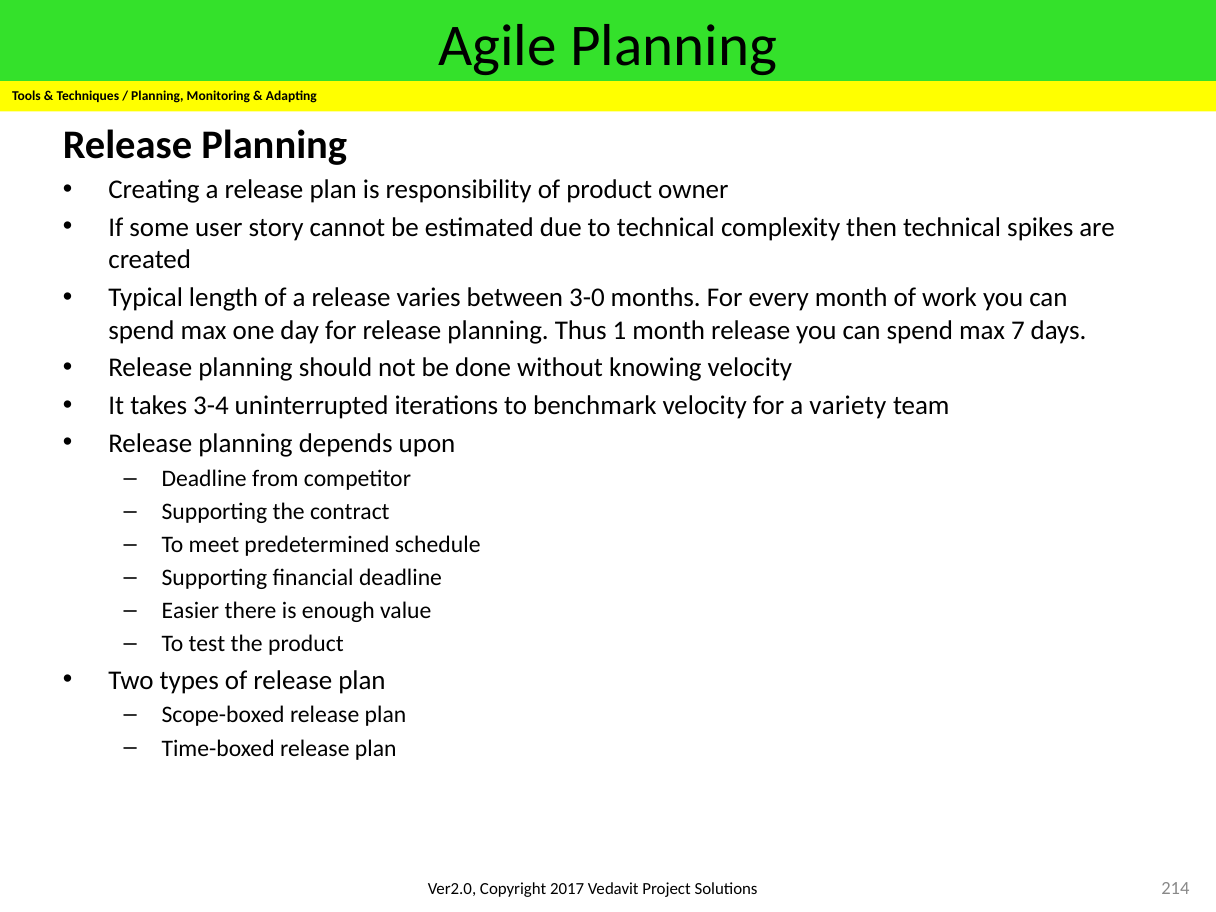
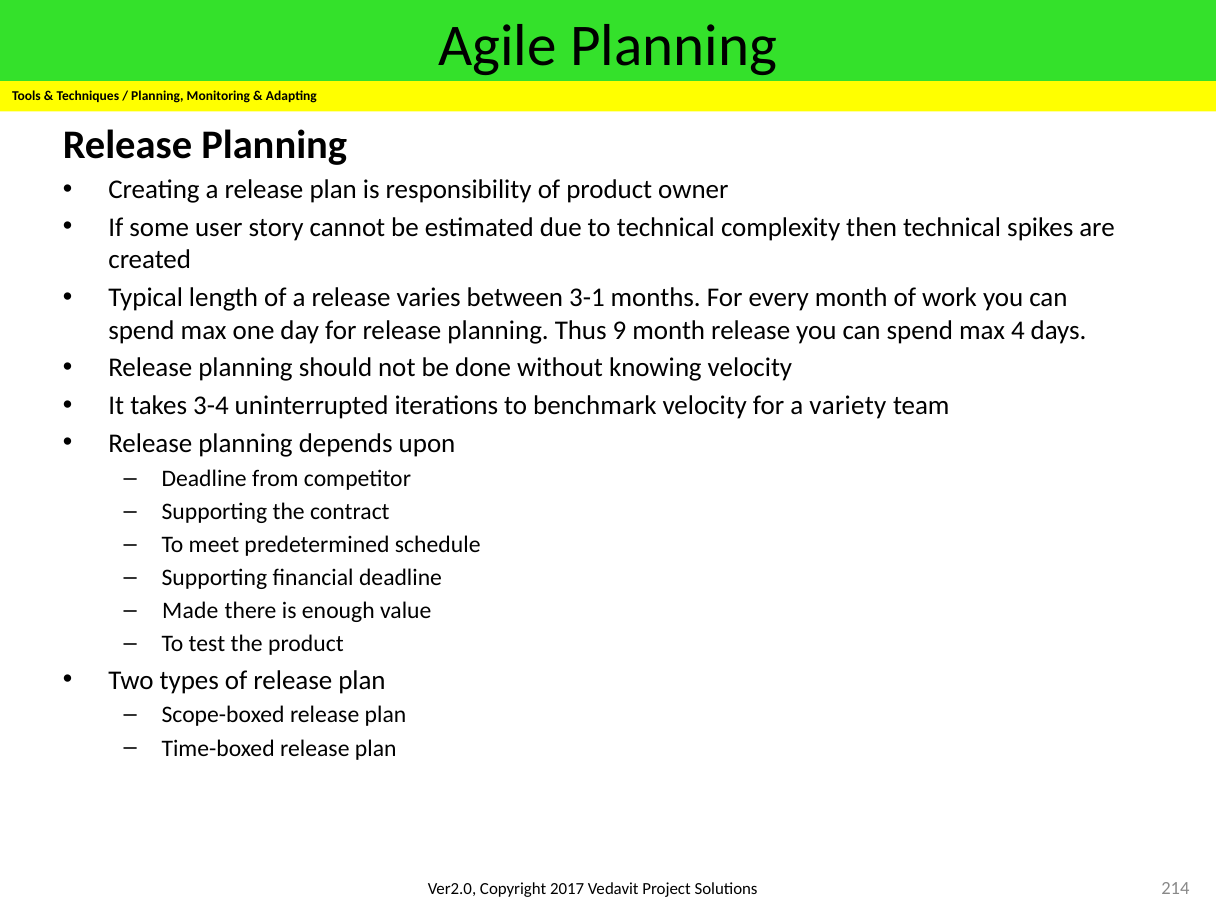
3-0: 3-0 -> 3-1 (587, 298)
1: 1 -> 9 (619, 330)
7: 7 -> 4 (1018, 330)
Easier: Easier -> Made (190, 611)
